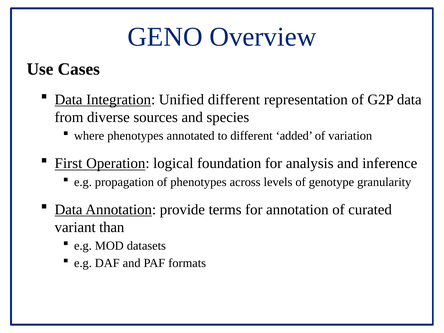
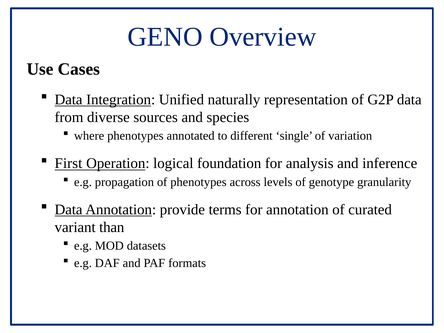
Unified different: different -> naturally (234, 99)
added: added -> single (294, 136)
